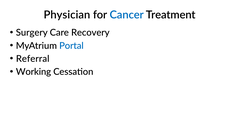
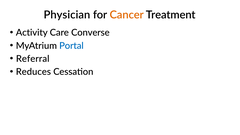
Cancer colour: blue -> orange (127, 15)
Surgery: Surgery -> Activity (32, 33)
Recovery: Recovery -> Converse (90, 33)
Working: Working -> Reduces (33, 72)
